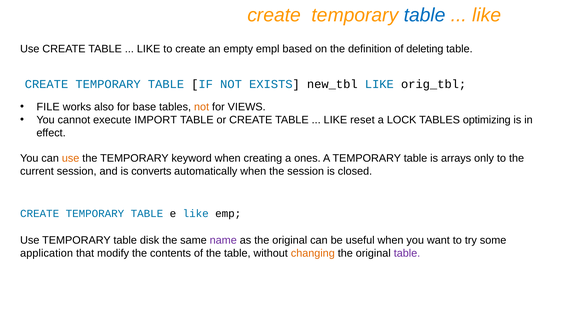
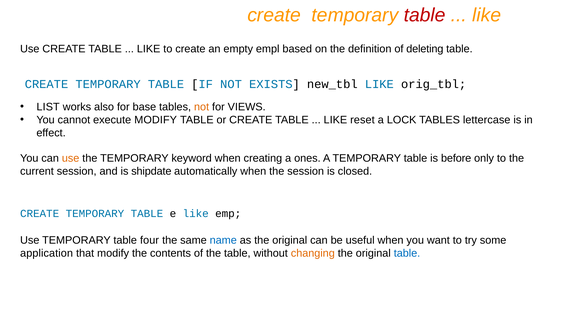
table colour: blue -> red (425, 15)
FILE: FILE -> LIST (48, 107)
execute IMPORT: IMPORT -> MODIFY (156, 120)
optimizing: optimizing -> lettercase (487, 120)
arrays: arrays -> before (456, 158)
converts: converts -> shipdate (151, 171)
disk: disk -> four (150, 240)
name colour: purple -> blue (223, 240)
table colour: purple -> blue (407, 253)
